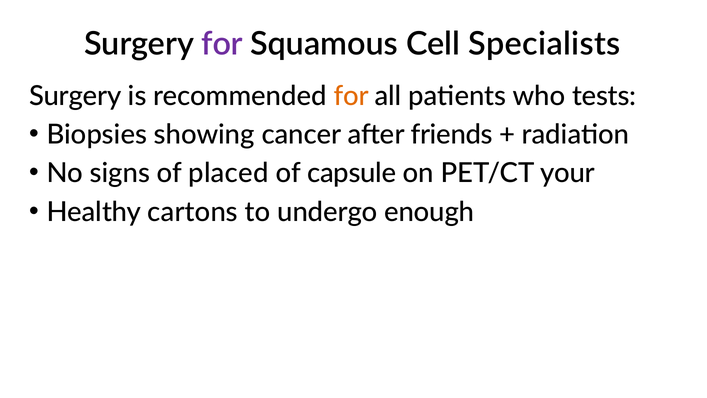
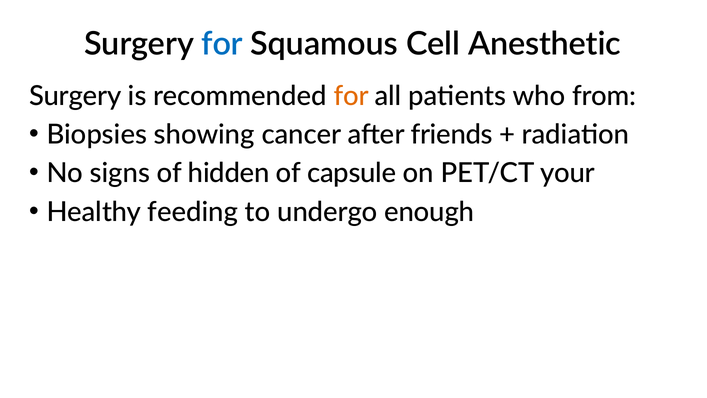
for colour: purple -> blue (222, 44)
Specialists: Specialists -> Anesthetic (545, 44)
tests: tests -> from (604, 96)
placed: placed -> hidden (229, 173)
cartons: cartons -> feeding (193, 212)
